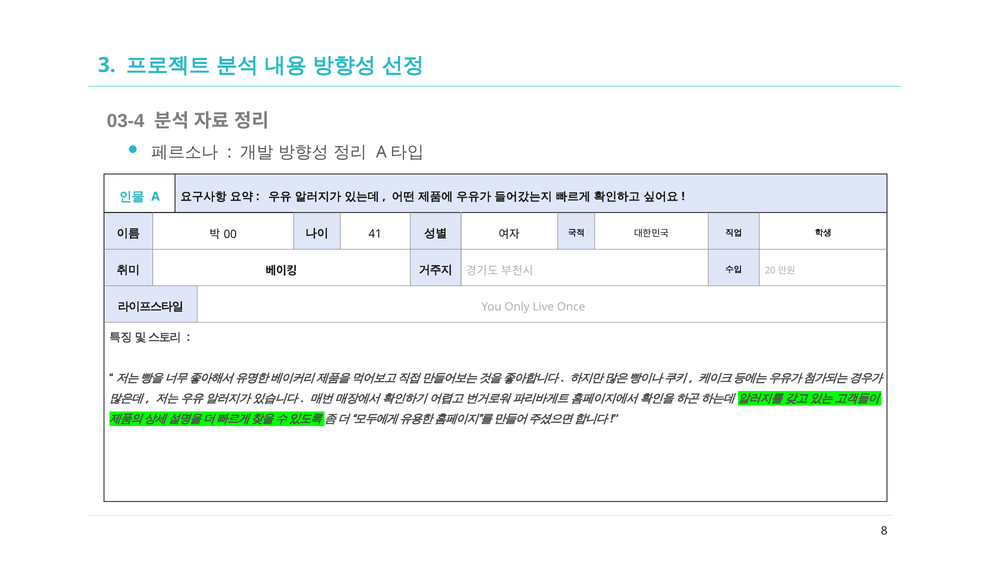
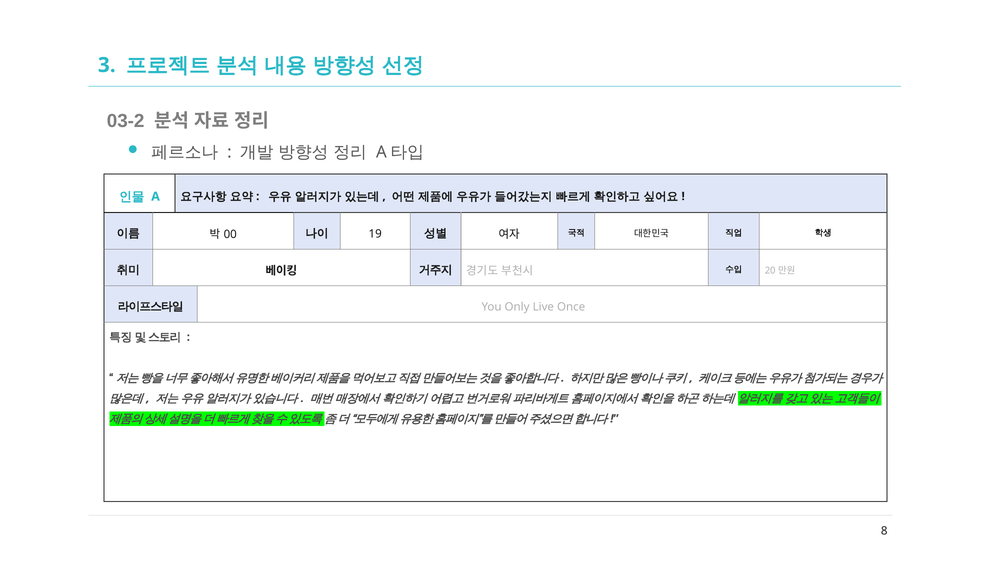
03-4: 03-4 -> 03-2 (126, 121)
41: 41 -> 19 (375, 234)
